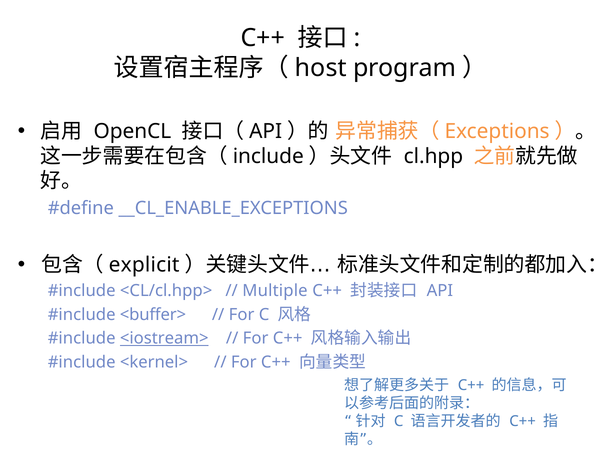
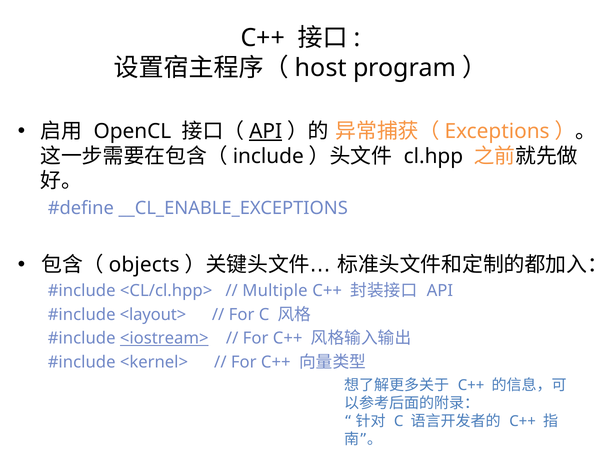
API underline: none -> present (266, 131)
explicit: explicit -> objects (144, 265)
<buffer>: <buffer> -> <layout> (153, 315)
